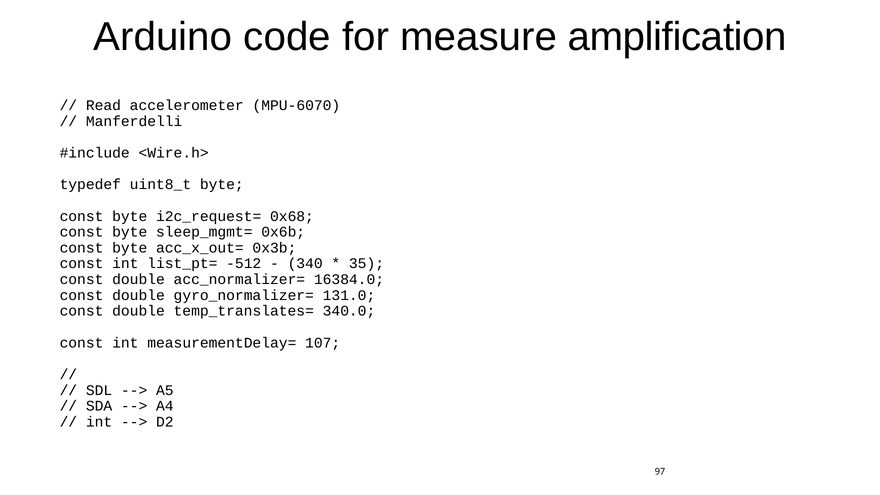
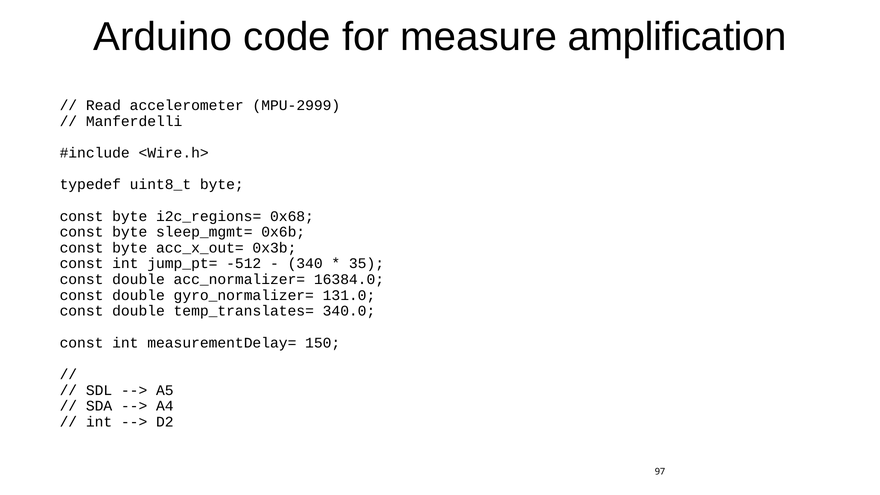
MPU-6070: MPU-6070 -> MPU-2999 (296, 105)
i2c_request=: i2c_request= -> i2c_regions= (209, 216)
list_pt=: list_pt= -> jump_pt= (182, 264)
107: 107 -> 150 (323, 343)
